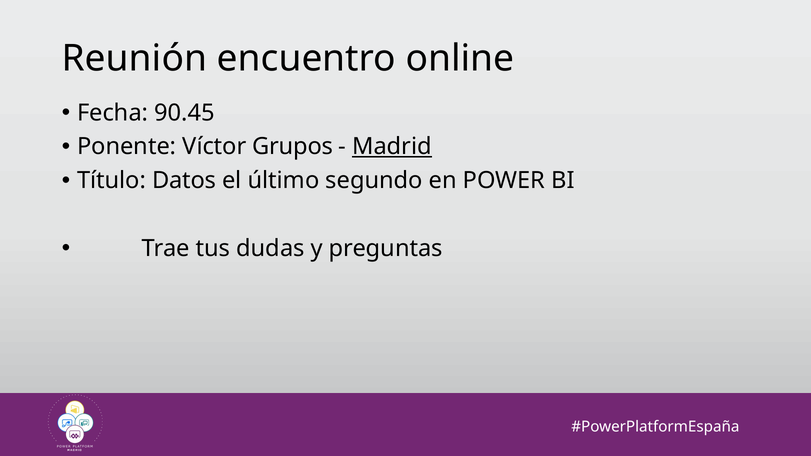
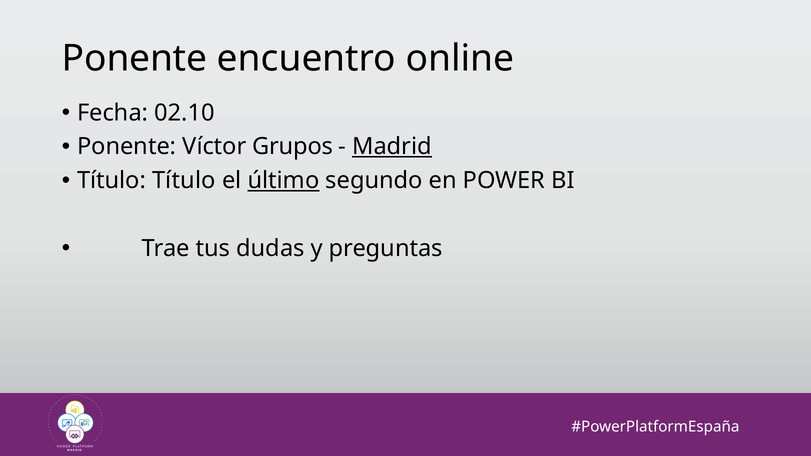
Reunión: Reunión -> Ponente (135, 58)
90.45: 90.45 -> 02.10 (184, 113)
Título Datos: Datos -> Título (184, 181)
último underline: none -> present (283, 181)
